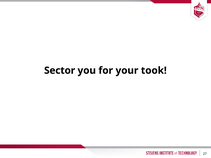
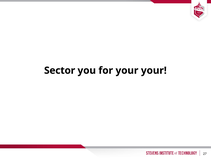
your took: took -> your (154, 71)
